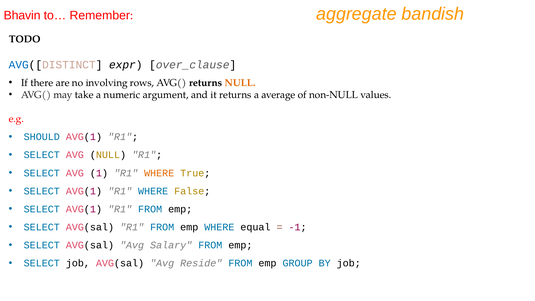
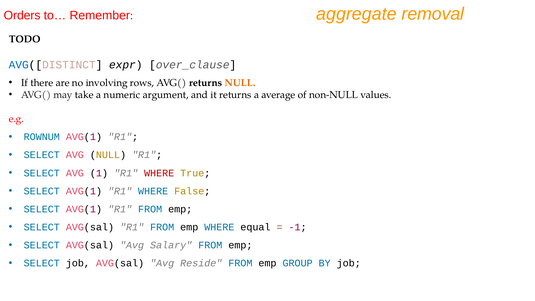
Bhavin: Bhavin -> Orders (22, 15)
bandish: bandish -> removal (433, 14)
SHOULD: SHOULD -> ROWNUM (42, 137)
WHERE colour: orange -> red (159, 173)
